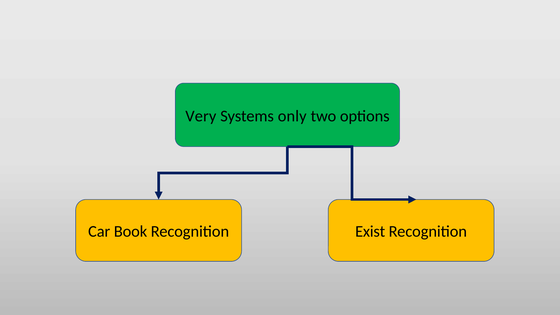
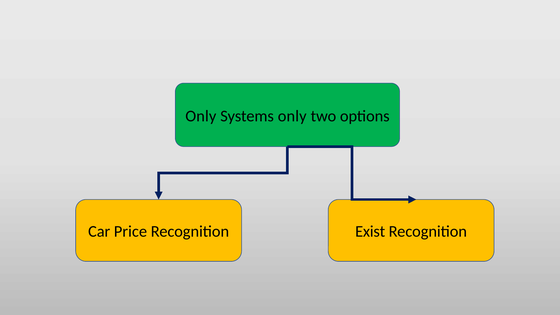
Very: Very -> Only (201, 116)
Book: Book -> Price (130, 232)
